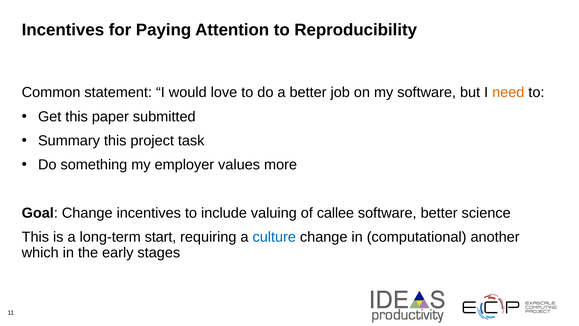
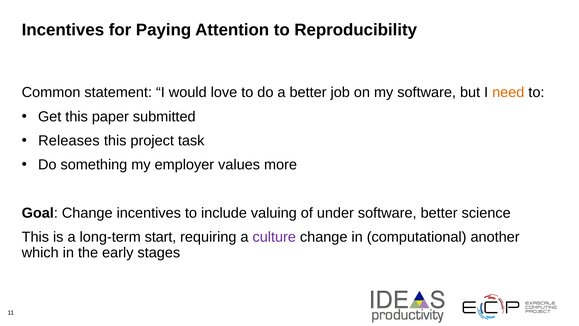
Summary: Summary -> Releases (69, 141)
callee: callee -> under (335, 213)
culture colour: blue -> purple (274, 237)
